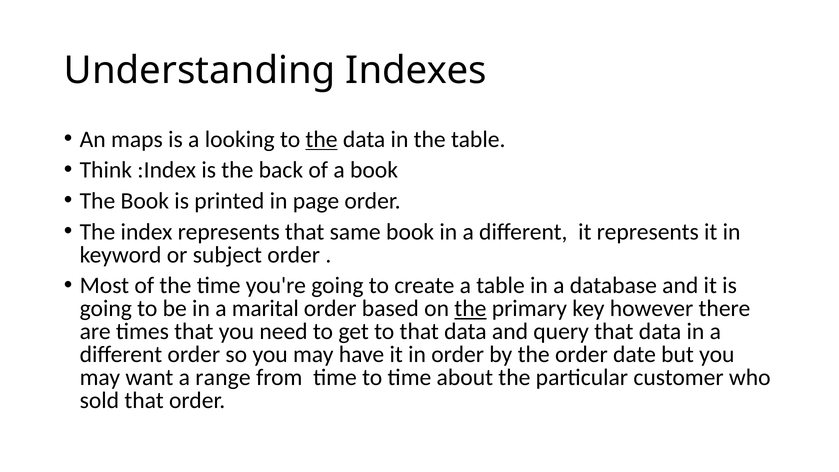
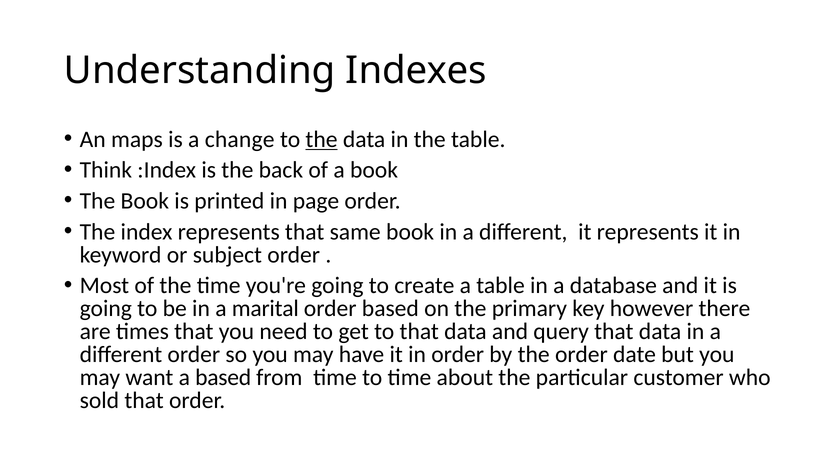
looking: looking -> change (240, 139)
the underline: present -> none (470, 309)
a range: range -> based (223, 377)
